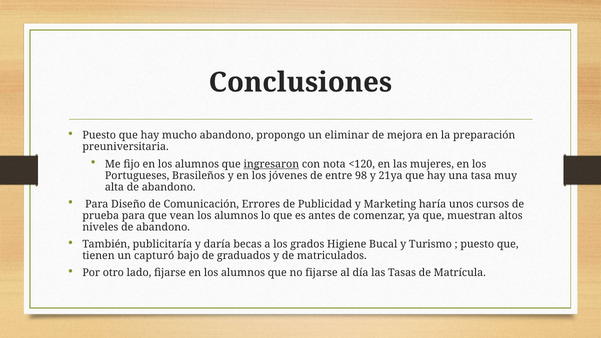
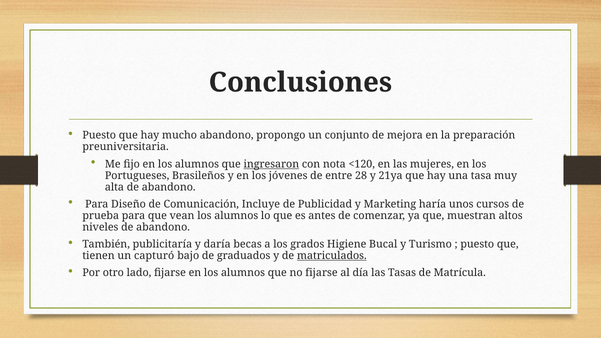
eliminar: eliminar -> conjunto (347, 135)
98: 98 -> 28 (361, 176)
Errores: Errores -> Incluye (261, 204)
matriculados underline: none -> present (332, 256)
